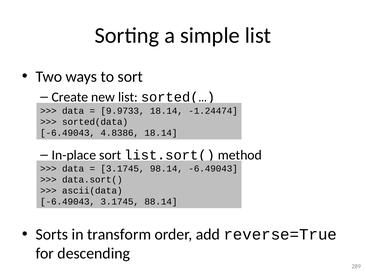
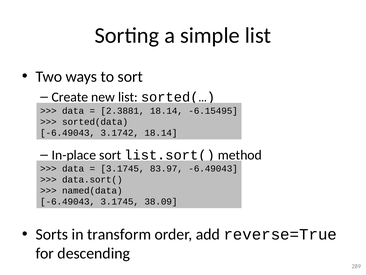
9.9733: 9.9733 -> 2.3881 (123, 111)
-1.24474: -1.24474 -> -6.15495 (213, 111)
4.8386: 4.8386 -> 3.1742 (120, 133)
98.14: 98.14 -> 83.97 (166, 168)
ascii(data: ascii(data -> named(data (92, 190)
88.14: 88.14 -> 38.09 (161, 201)
